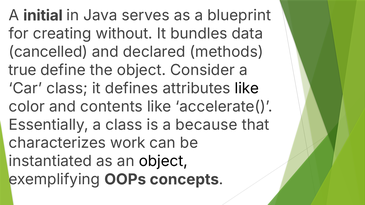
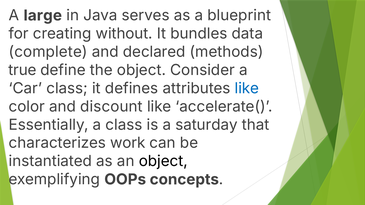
initial: initial -> large (43, 15)
cancelled: cancelled -> complete (48, 52)
like colour: black -> blue (247, 88)
contents: contents -> discount (111, 107)
because: because -> saturday (206, 125)
